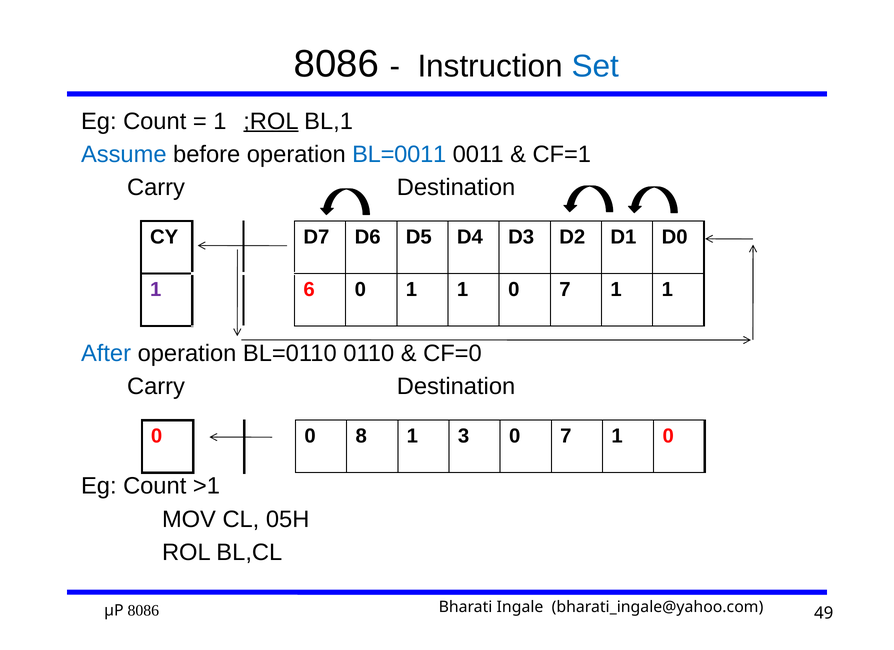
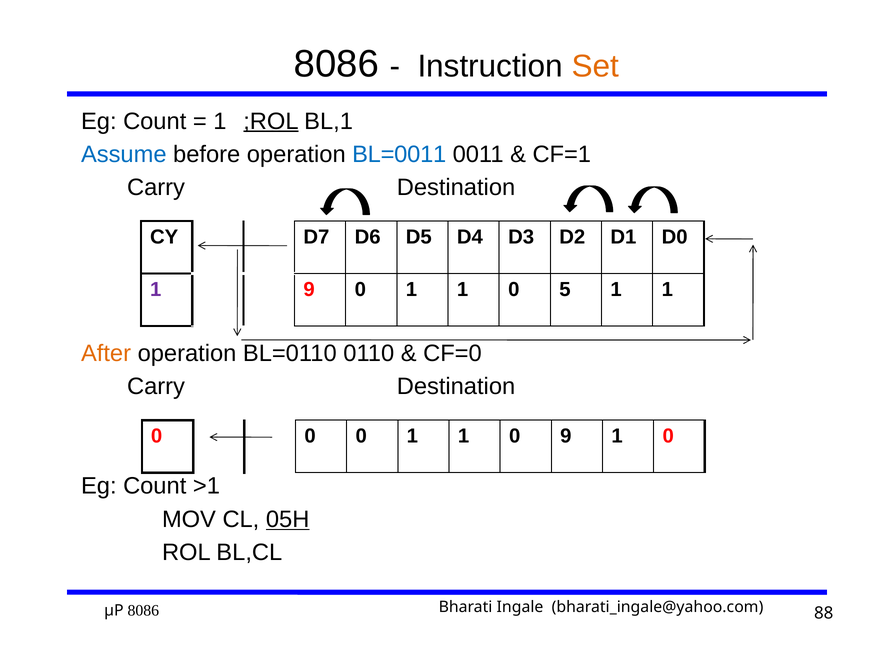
Set colour: blue -> orange (595, 66)
1 6: 6 -> 9 (309, 290)
1 0 7: 7 -> 5 (565, 290)
After colour: blue -> orange (106, 354)
0 0 8: 8 -> 0 (361, 436)
3: 3 -> 1 (464, 436)
7: 7 -> 9 (566, 436)
05H underline: none -> present (288, 519)
49: 49 -> 88 (824, 613)
